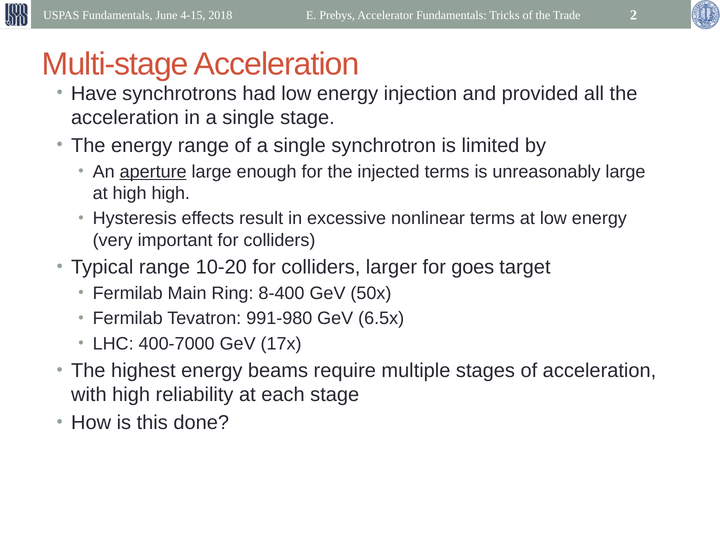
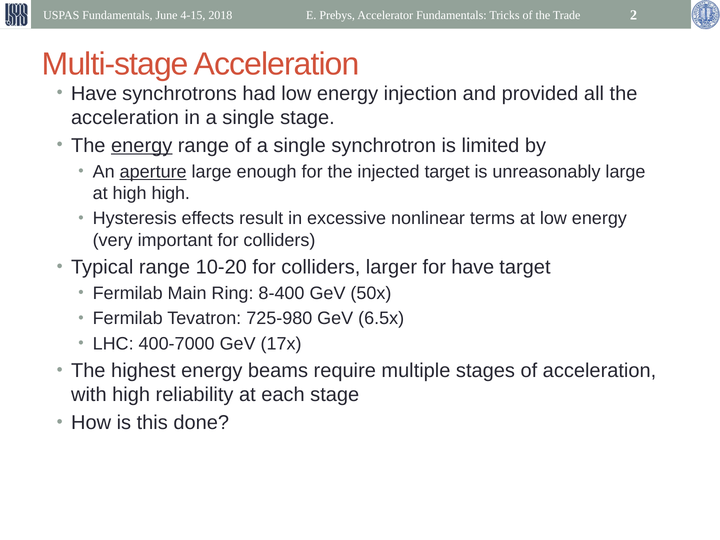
energy underline: none -> present (142, 145)
injected terms: terms -> target (447, 172)
for goes: goes -> have (473, 267)
991-980: 991-980 -> 725-980 (279, 319)
